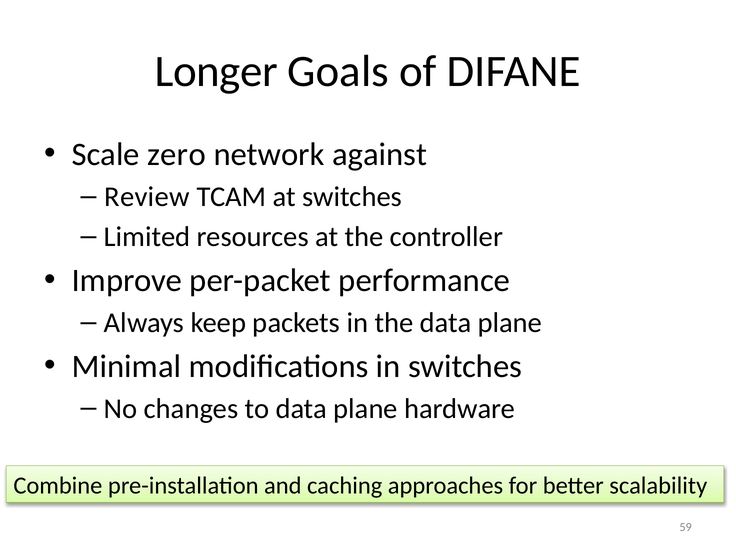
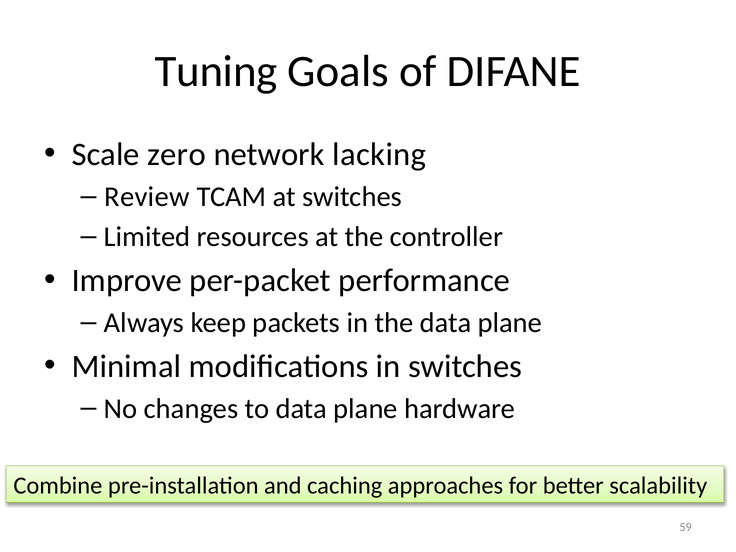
Longer: Longer -> Tuning (216, 71)
against: against -> lacking (379, 154)
